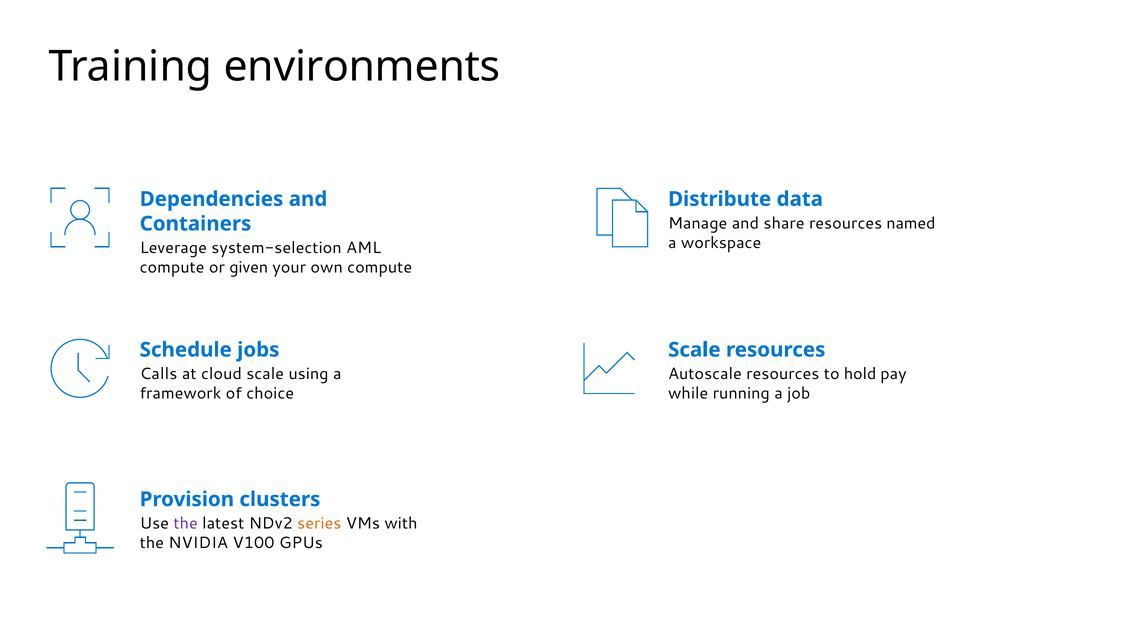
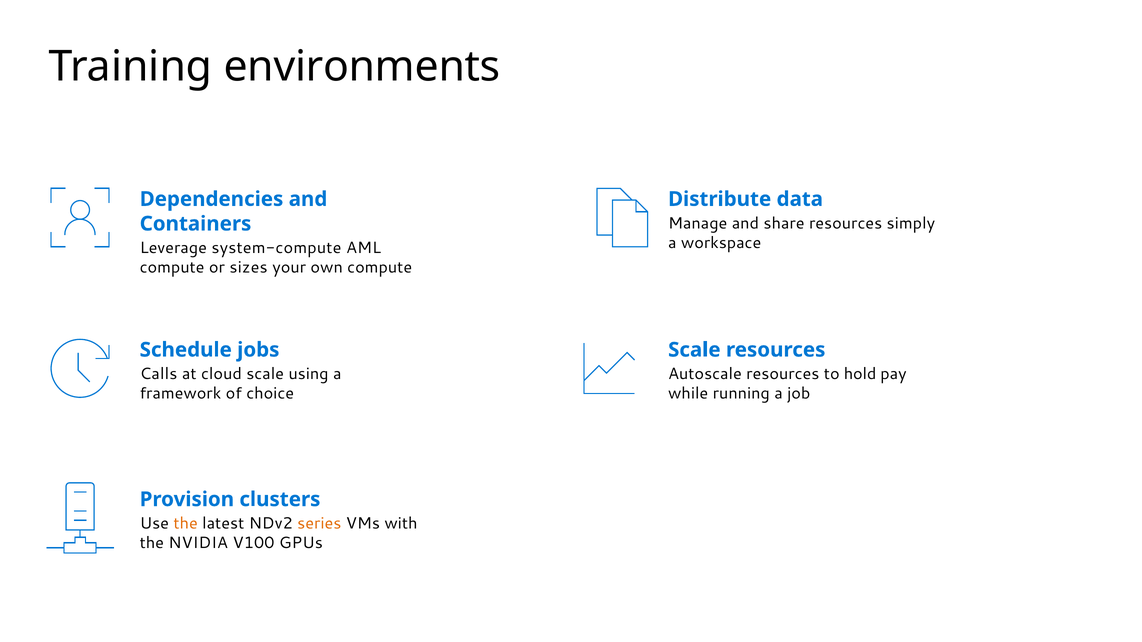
named: named -> simply (911, 223)
system-selection: system-selection -> system-compute (276, 248)
given: given -> sizes (249, 268)
the colour: purple -> orange (186, 524)
